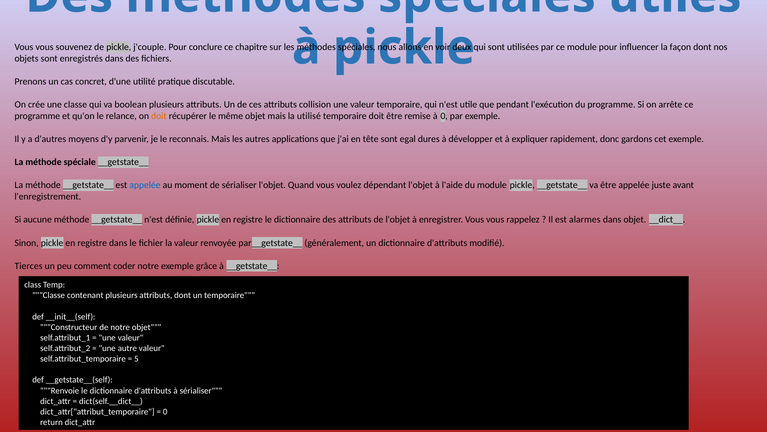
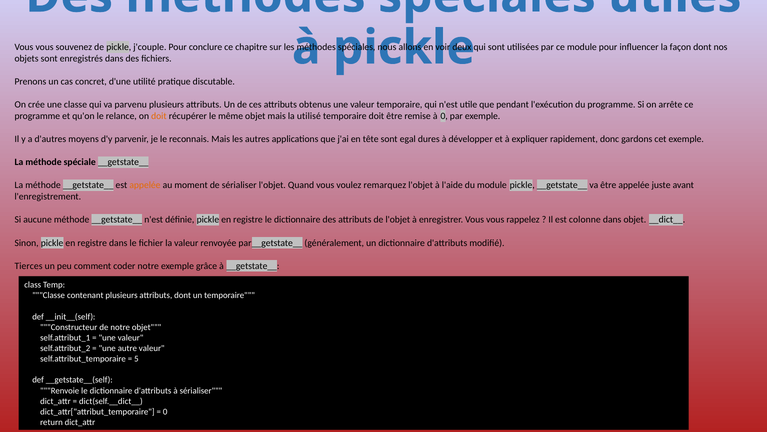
boolean: boolean -> parvenu (131, 104)
collision: collision -> obtenus (315, 104)
appelée colour: blue -> orange (145, 185)
dépendant: dépendant -> remarquez (385, 185)
alarmes: alarmes -> colonne (585, 220)
